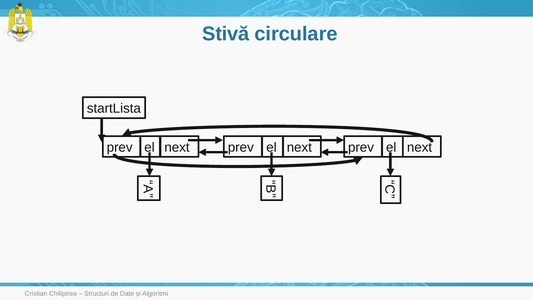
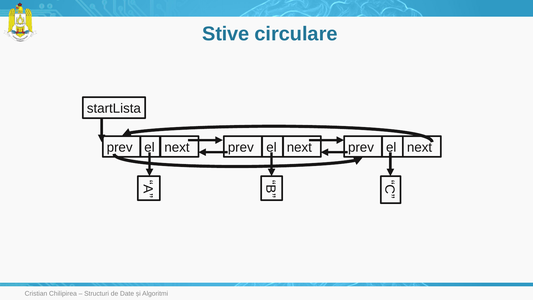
Stivă: Stivă -> Stive (226, 34)
